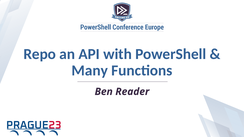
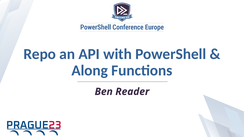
Many: Many -> Along (90, 71)
